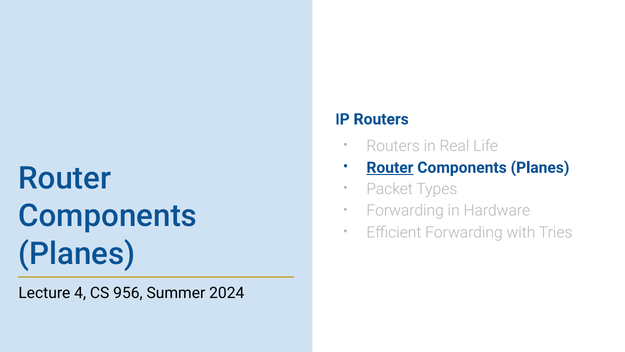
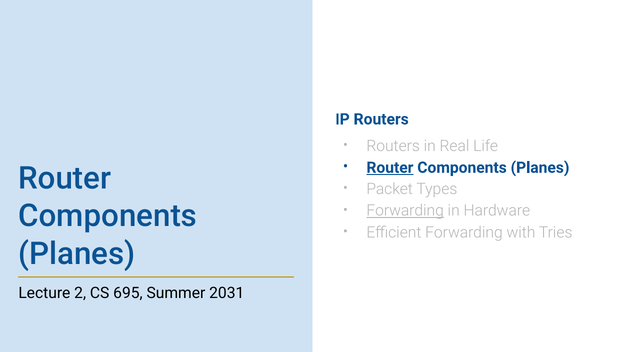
Forwarding underline: none -> present (405, 211)
4: 4 -> 2 (80, 293)
956: 956 -> 695 (128, 293)
2024: 2024 -> 2031 (227, 293)
